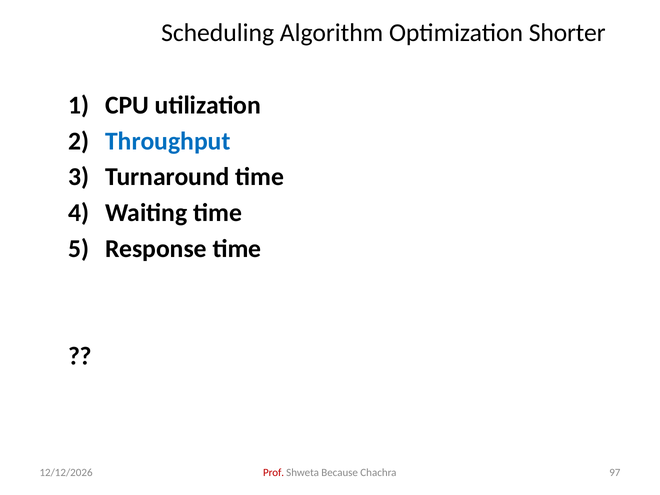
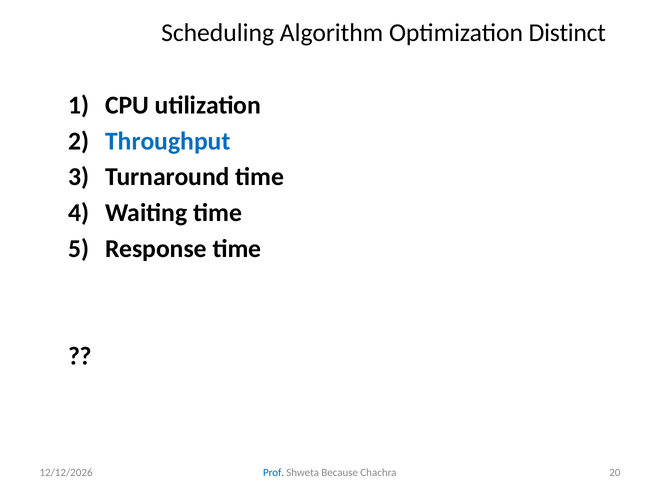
Shorter: Shorter -> Distinct (567, 33)
Prof colour: red -> blue (274, 473)
97: 97 -> 20 (615, 473)
